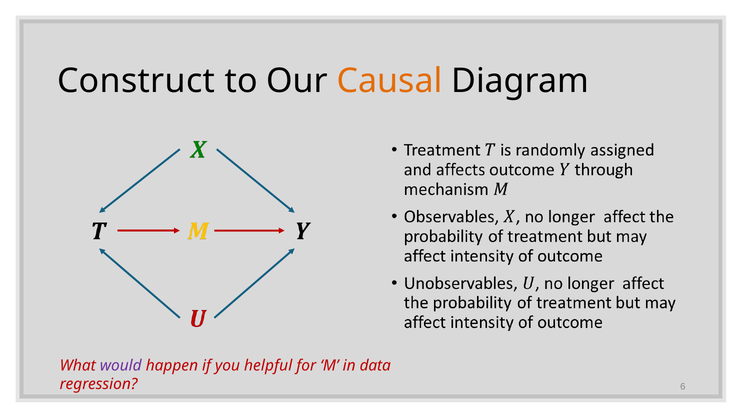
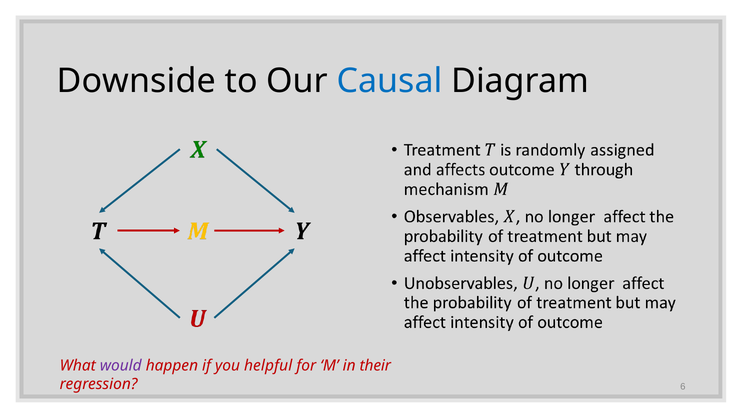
Construct: Construct -> Downside (136, 81)
Causal colour: orange -> blue (390, 81)
data: data -> their (375, 365)
